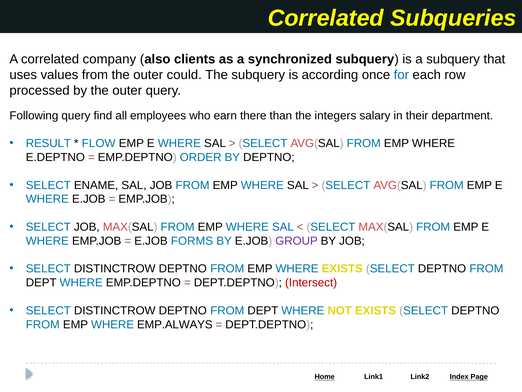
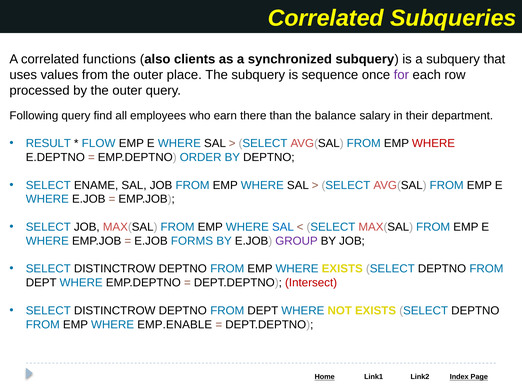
company: company -> functions (109, 59)
could: could -> place (184, 75)
according: according -> sequence (330, 75)
for colour: blue -> purple (401, 75)
integers: integers -> balance (335, 115)
WHERE colour: black -> red (434, 143)
EMP.ALWAYS: EMP.ALWAYS -> EMP.ENABLE (175, 324)
